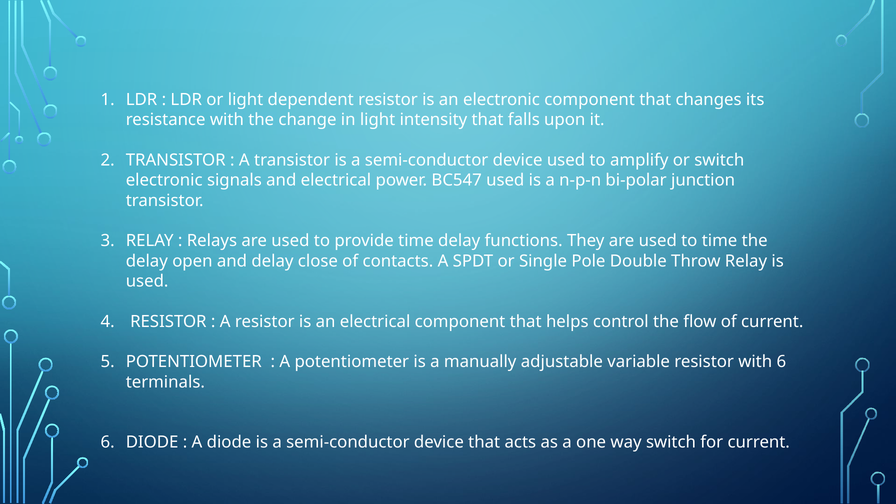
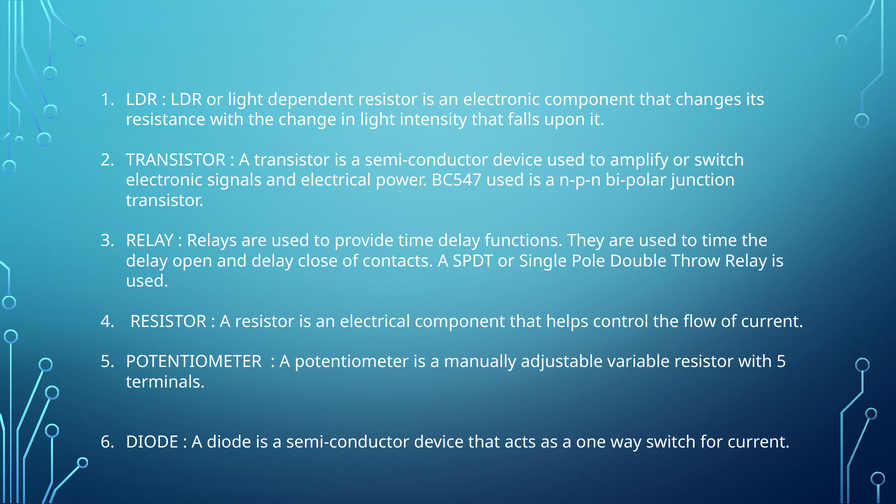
with 6: 6 -> 5 (781, 362)
